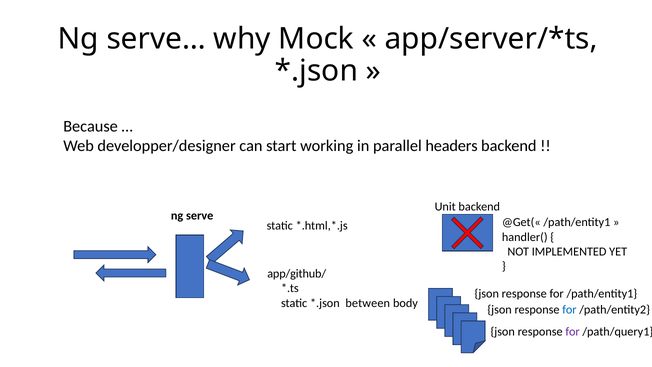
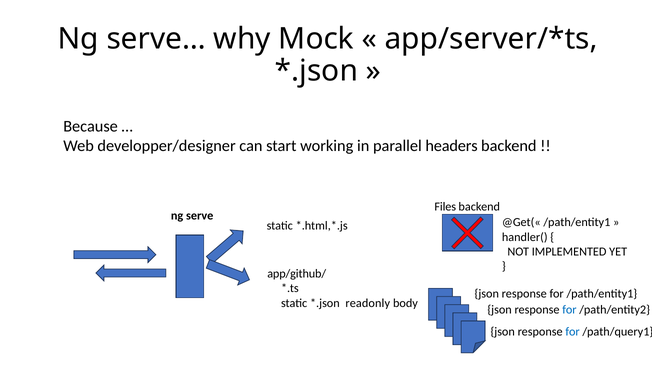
Unit: Unit -> Files (445, 206)
between: between -> readonly (368, 303)
for colour: purple -> blue (573, 331)
